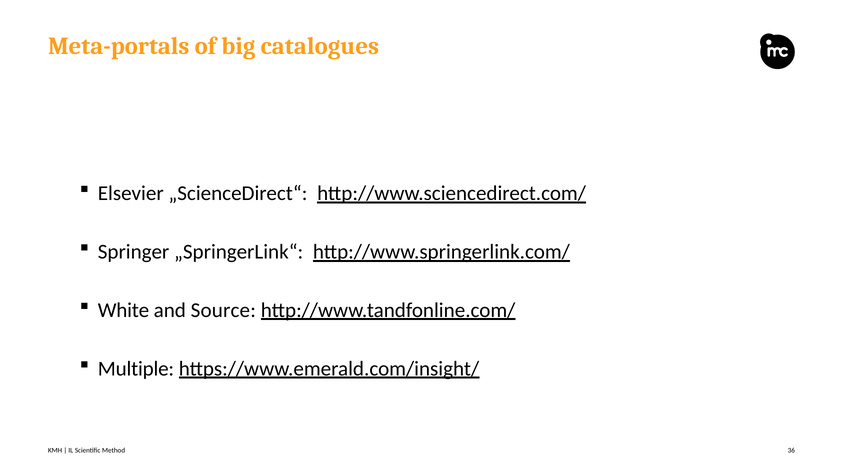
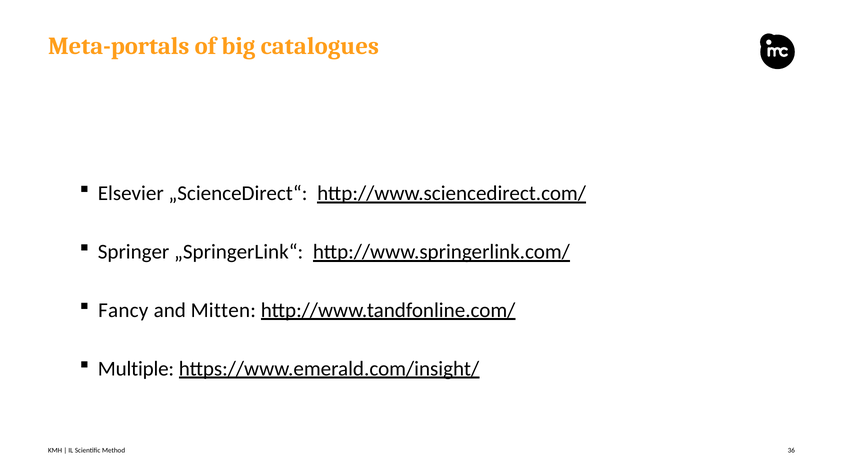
White: White -> Fancy (123, 310)
Source: Source -> Mitten (223, 310)
